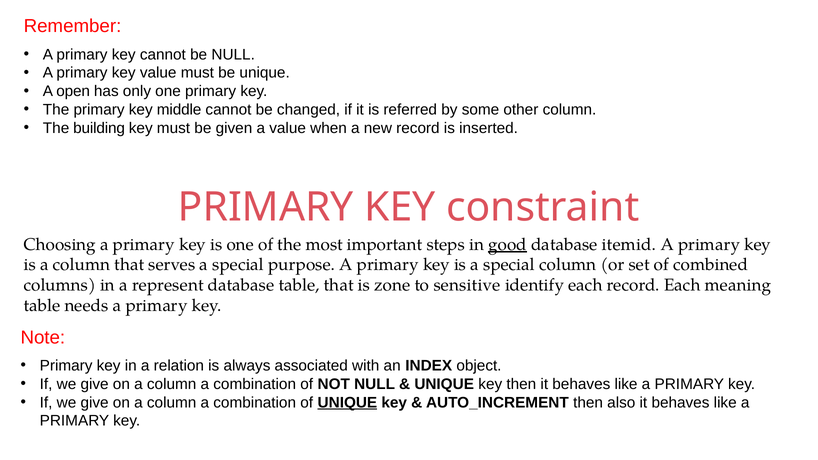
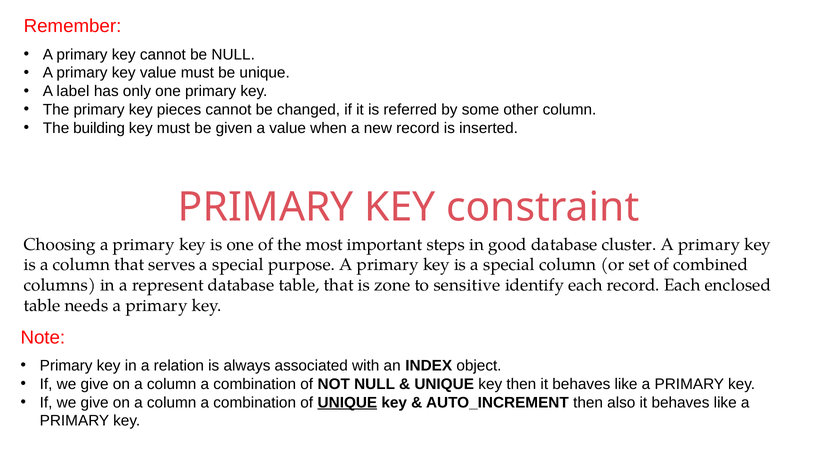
open: open -> label (73, 91)
middle: middle -> pieces (179, 110)
good underline: present -> none (508, 244)
itemid: itemid -> cluster (629, 244)
meaning: meaning -> enclosed (738, 285)
